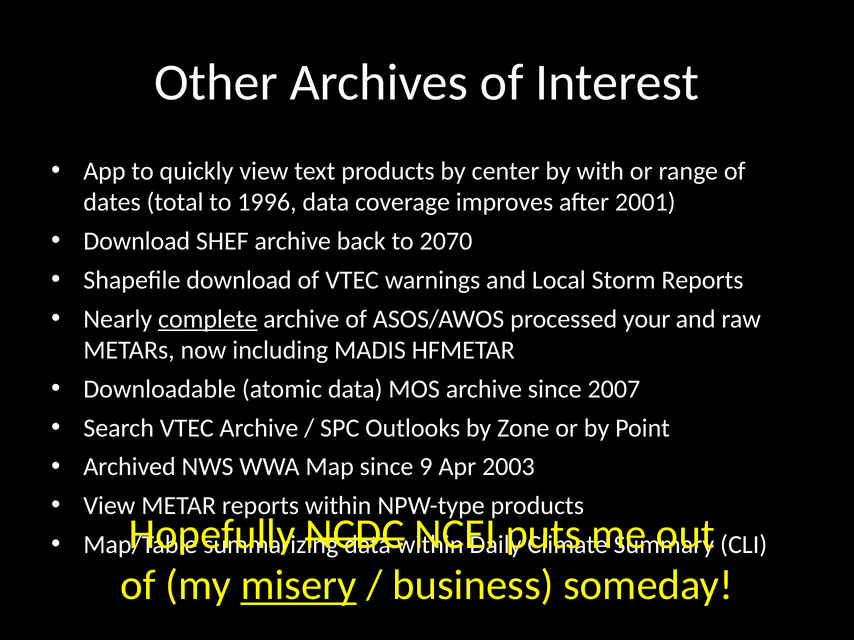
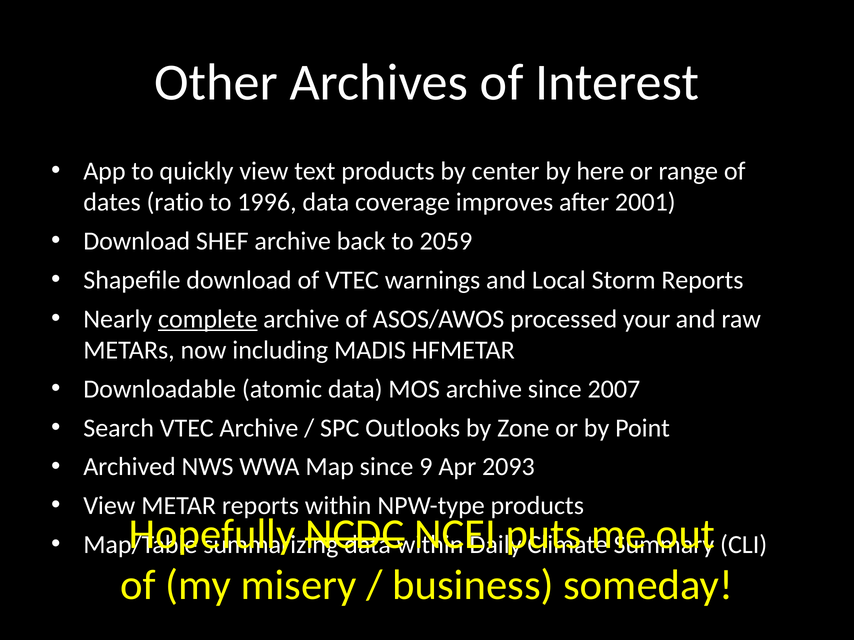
with: with -> here (600, 171)
total: total -> ratio (175, 203)
2070: 2070 -> 2059 (446, 241)
2003: 2003 -> 2093 (508, 467)
misery underline: present -> none (299, 586)
